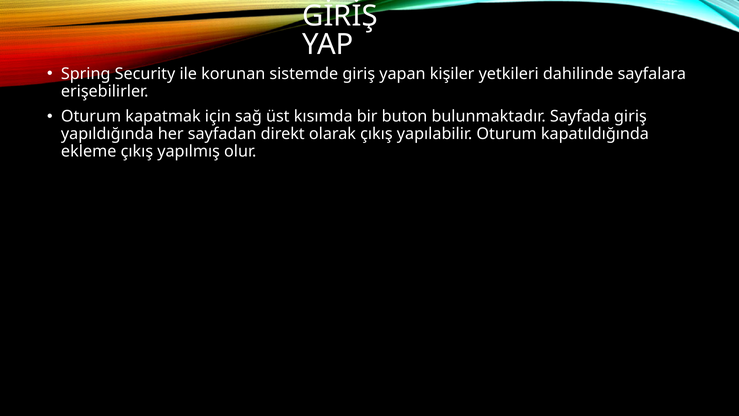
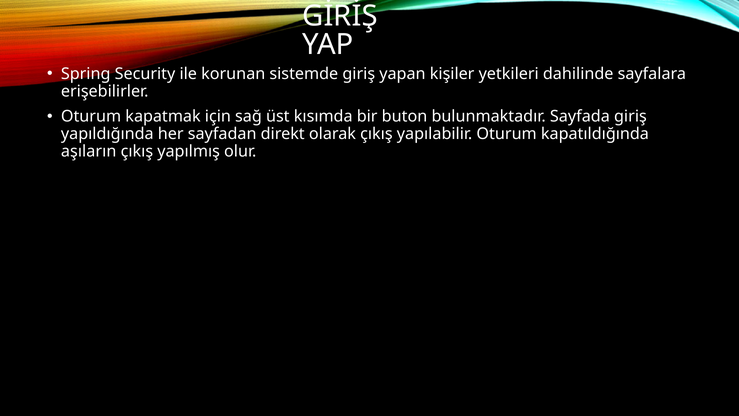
ekleme: ekleme -> aşıların (89, 151)
